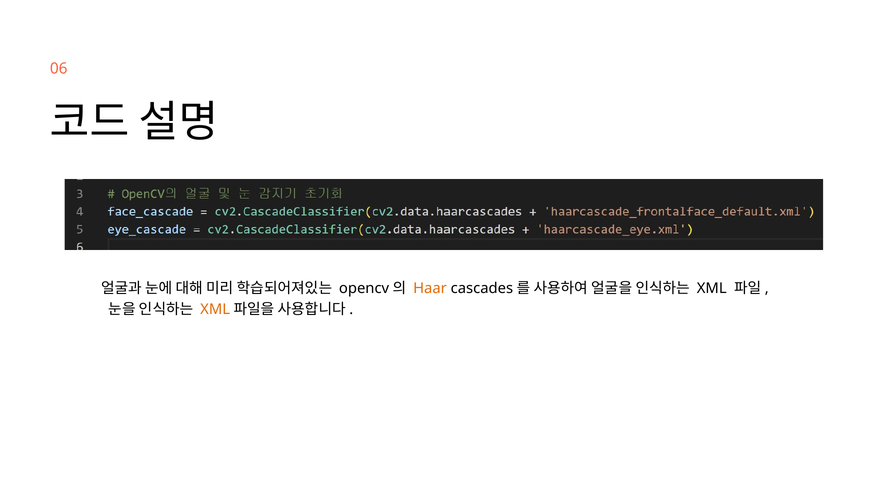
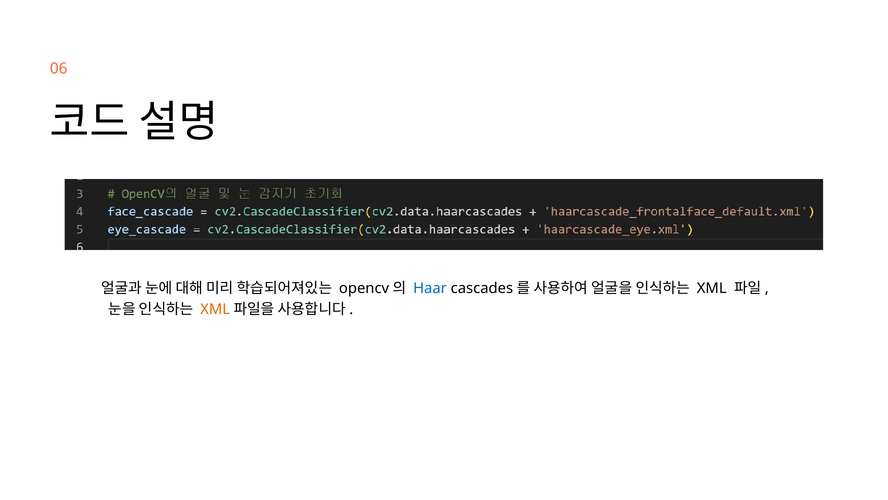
Haar colour: orange -> blue (430, 288)
